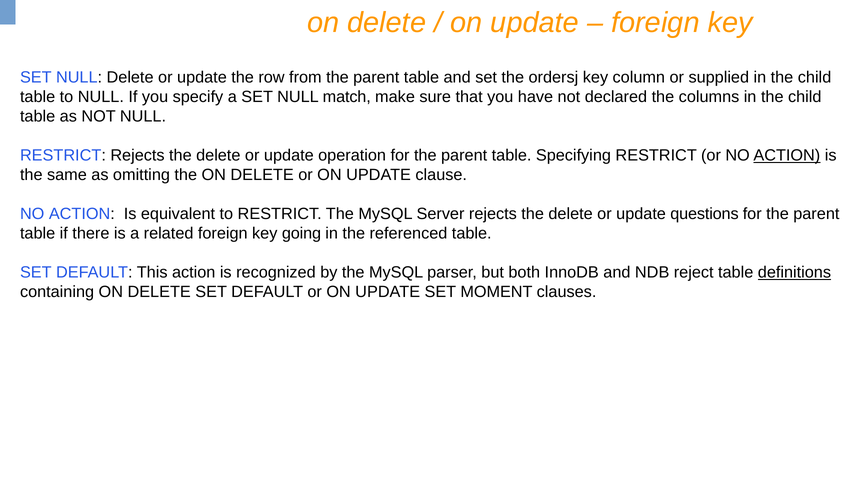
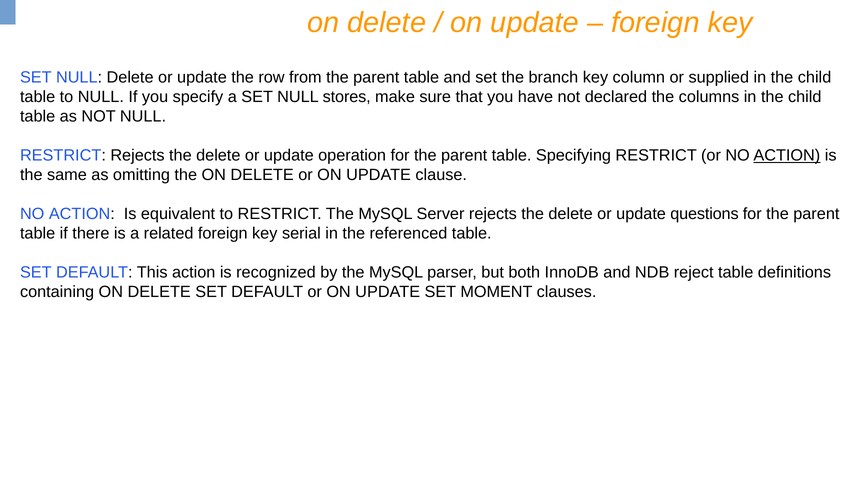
ordersj: ordersj -> branch (553, 77)
match: match -> stores (347, 97)
going: going -> serial (301, 234)
definitions underline: present -> none (794, 273)
